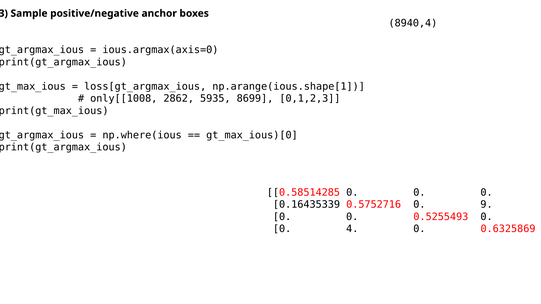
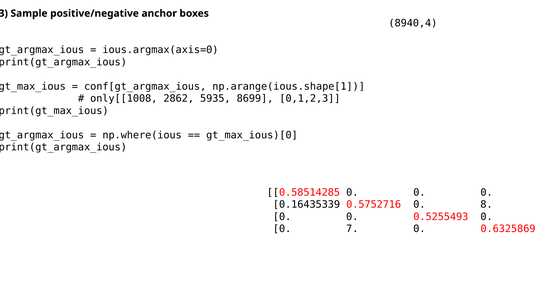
loss[gt_argmax_ious: loss[gt_argmax_ious -> conf[gt_argmax_ious (145, 86)
9: 9 -> 8 (487, 205)
4: 4 -> 7 (352, 229)
